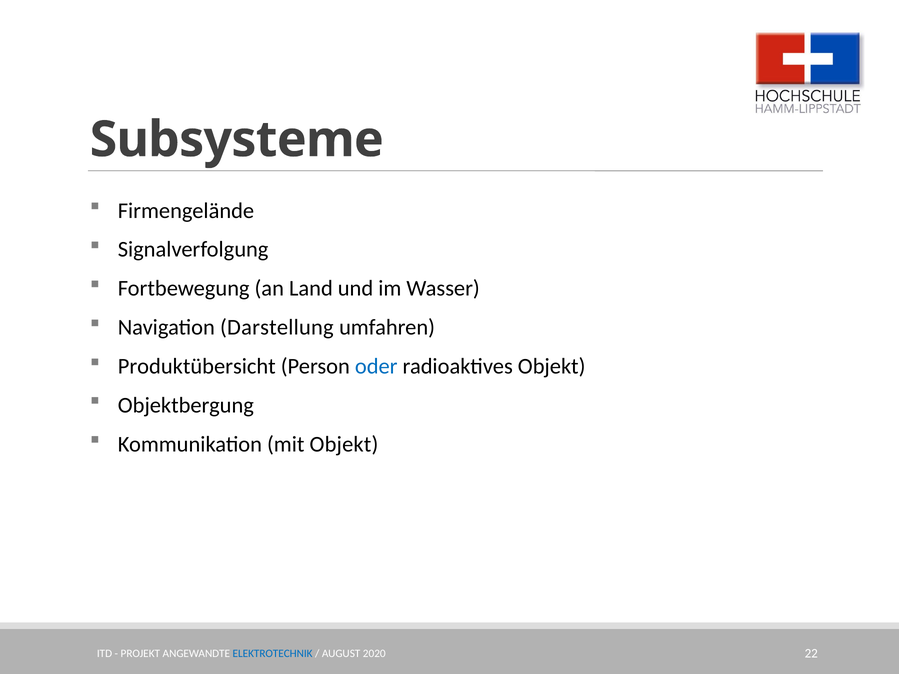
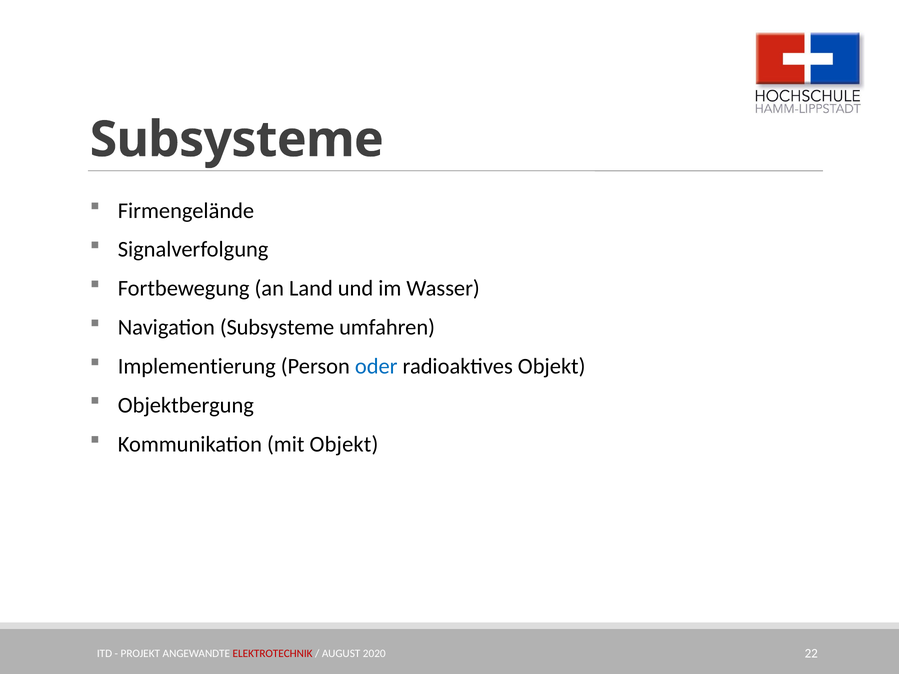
Navigation Darstellung: Darstellung -> Subsysteme (277, 328)
Produktübersicht: Produktübersicht -> Implementierung (197, 366)
ELEKTROTECHNIK colour: blue -> red (273, 654)
